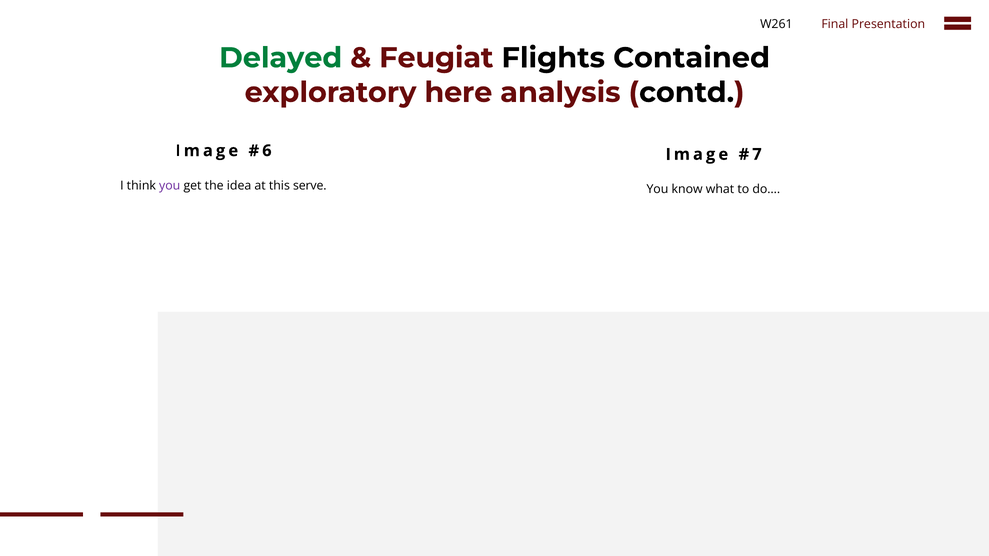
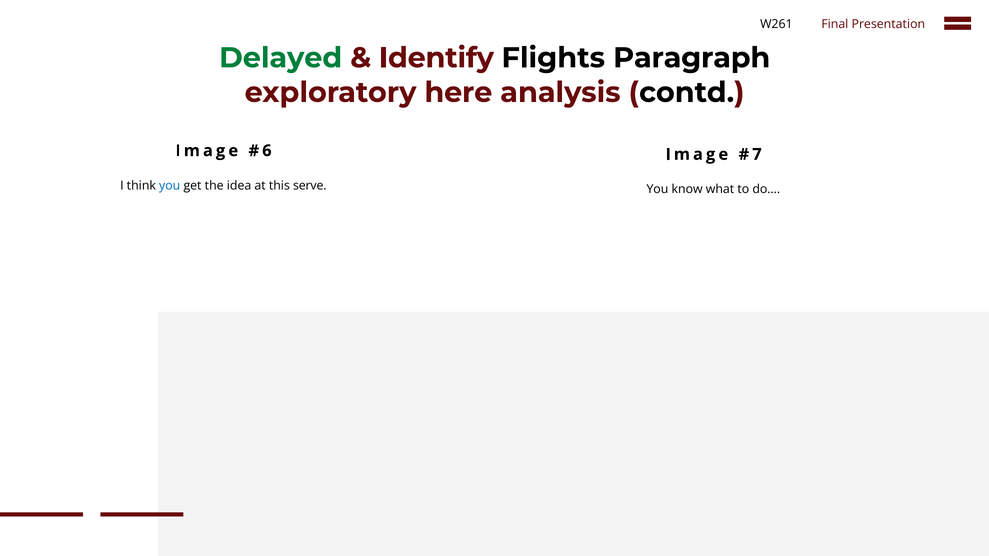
Feugiat: Feugiat -> Identify (436, 58)
Contained: Contained -> Paragraph (692, 58)
you colour: purple -> blue (170, 186)
